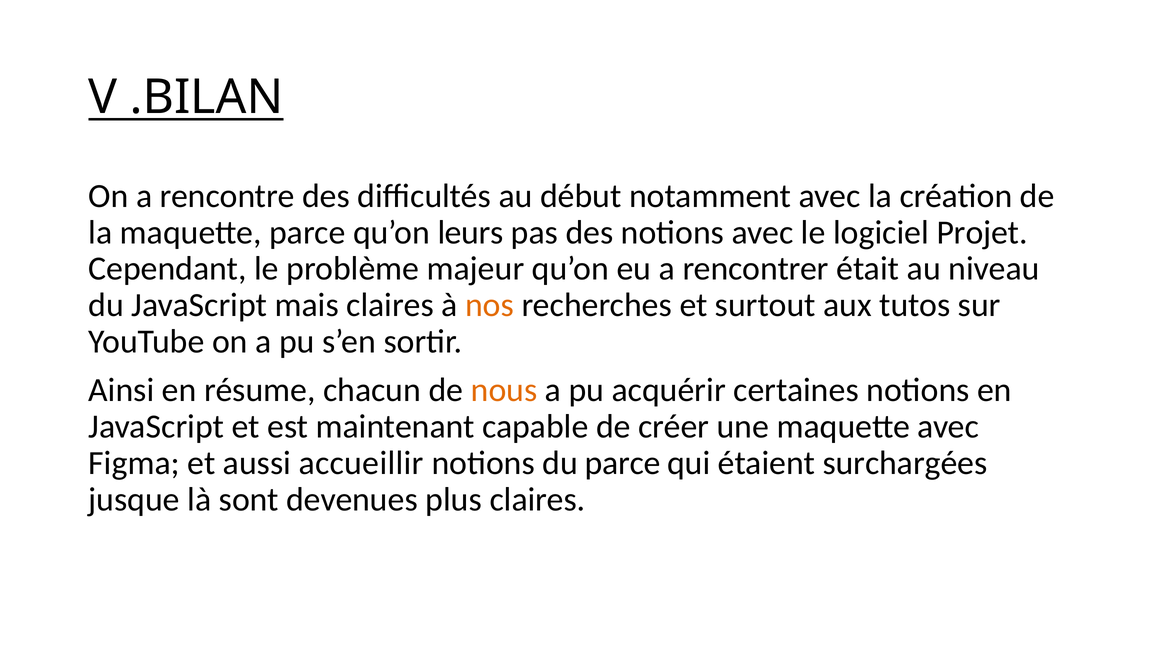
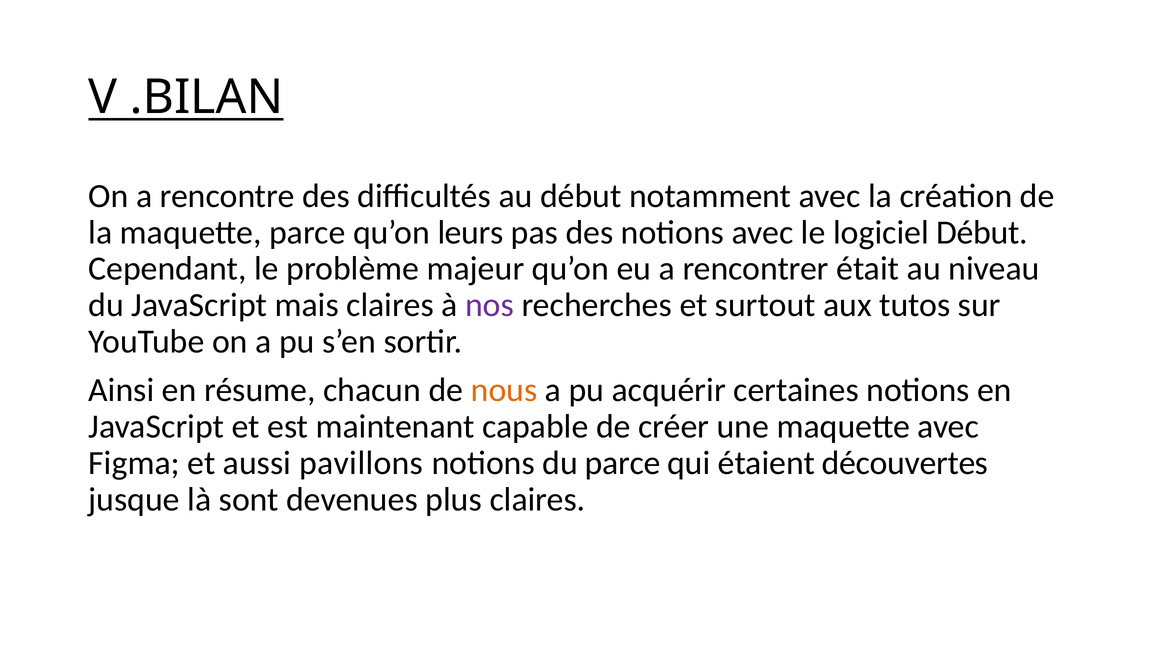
logiciel Projet: Projet -> Début (982, 233)
nos colour: orange -> purple (490, 305)
accueillir: accueillir -> pavillons (361, 463)
surchargées: surchargées -> découvertes (905, 463)
